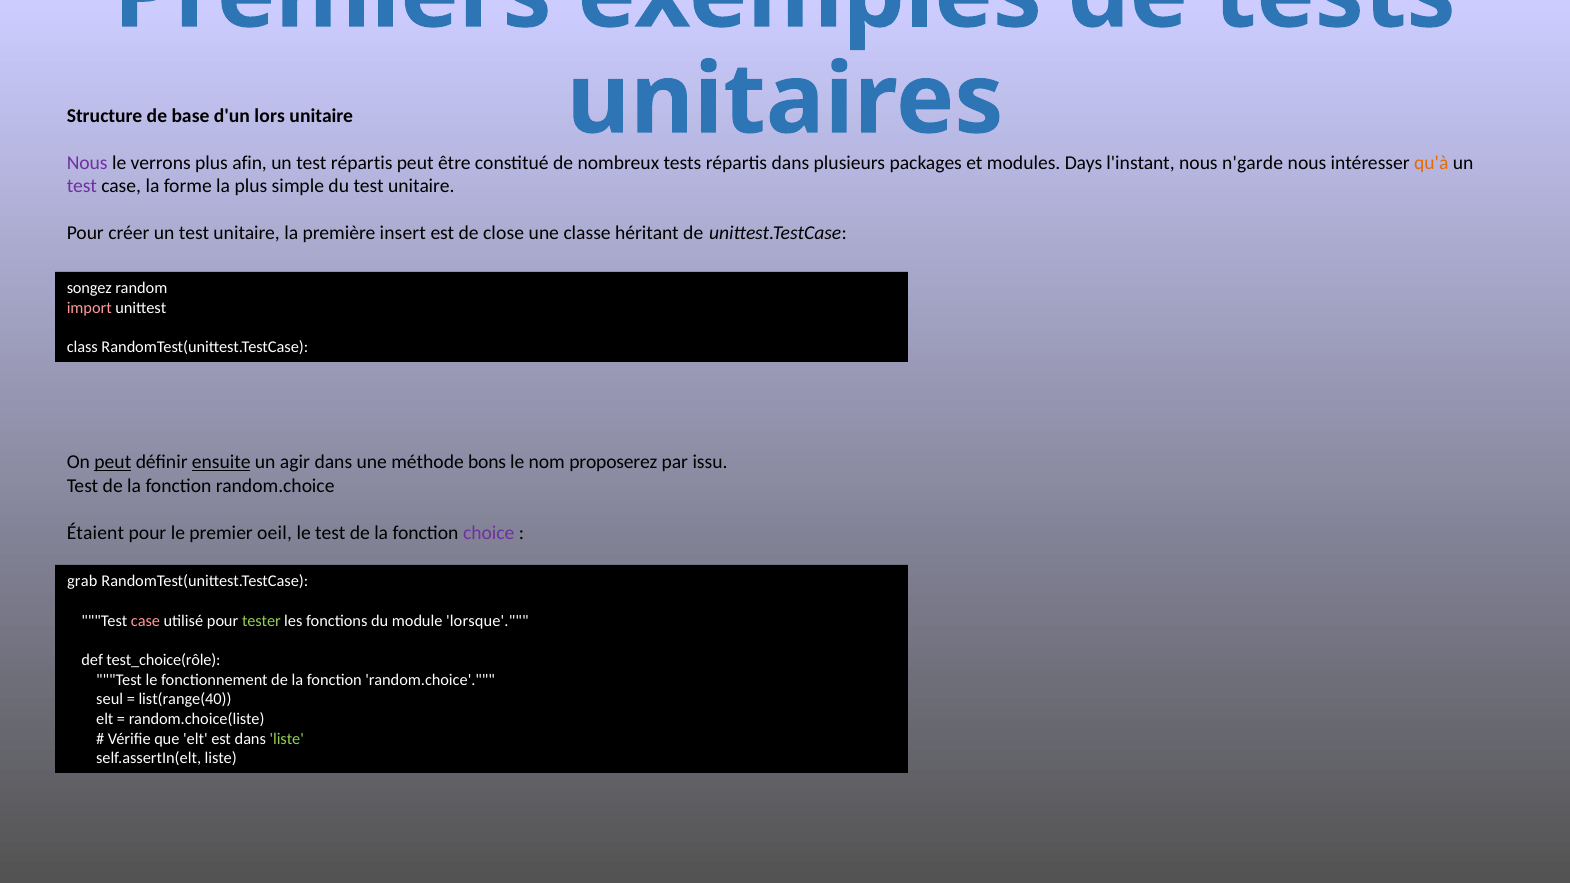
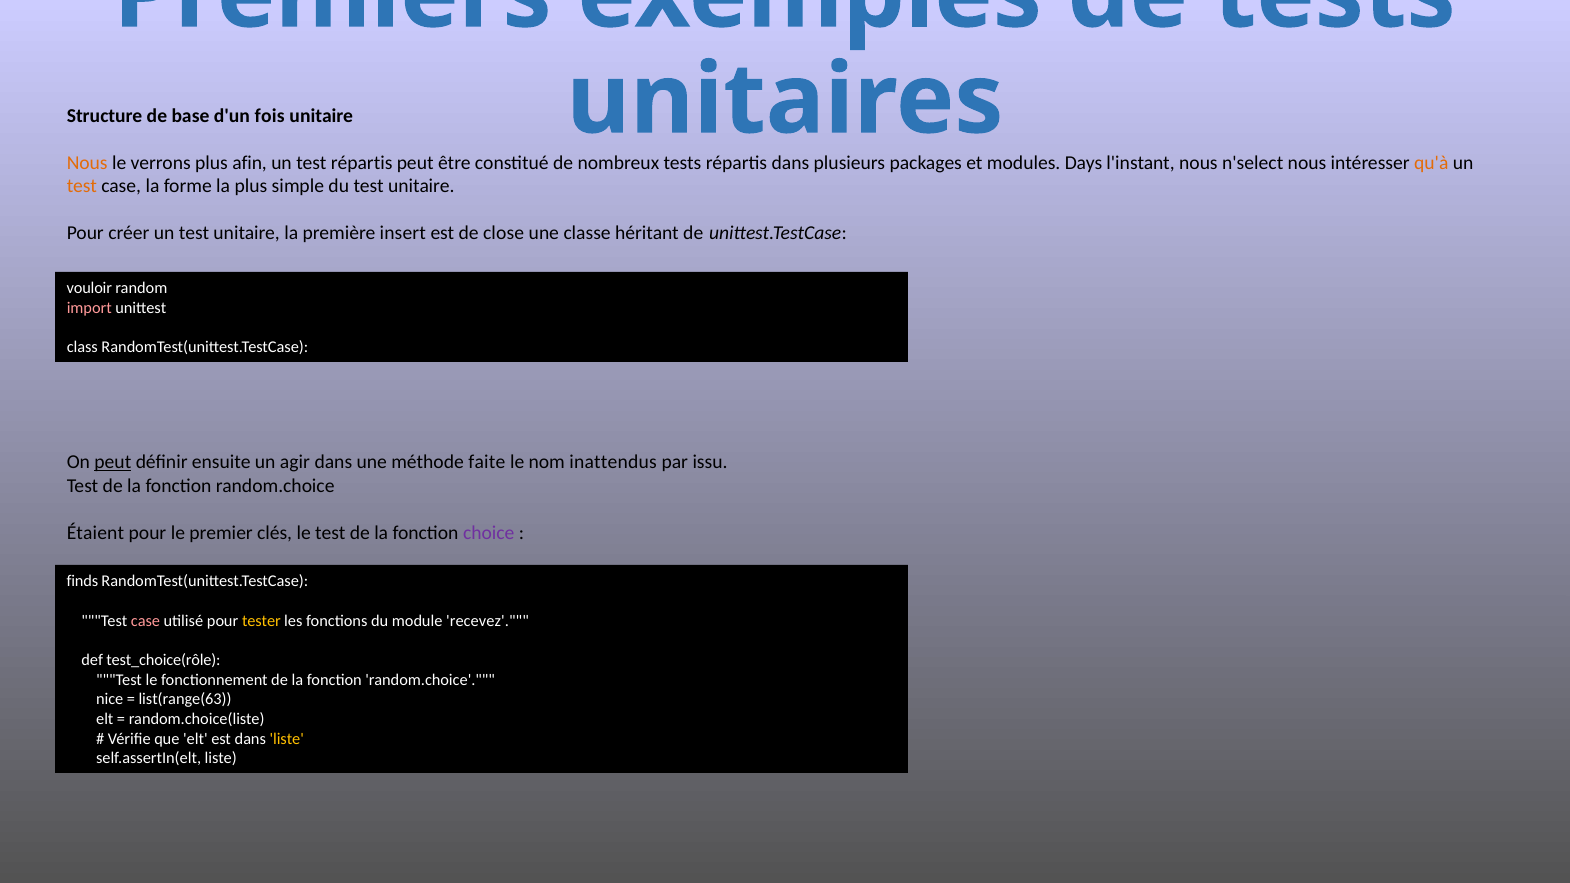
lors: lors -> fois (270, 116)
Nous colour: purple -> orange (87, 163)
n'garde: n'garde -> n'select (1253, 163)
test colour: purple -> orange (82, 186)
songez: songez -> vouloir (89, 289)
ensuite underline: present -> none (221, 462)
bons: bons -> faite (487, 462)
proposerez: proposerez -> inattendus (613, 462)
oeil: oeil -> clés (275, 533)
grab: grab -> finds (82, 582)
tester colour: light green -> yellow (261, 621)
lorsque: lorsque -> recevez (487, 621)
seul: seul -> nice (110, 700)
list(range(40: list(range(40 -> list(range(63 (185, 700)
liste colour: light green -> yellow (287, 739)
